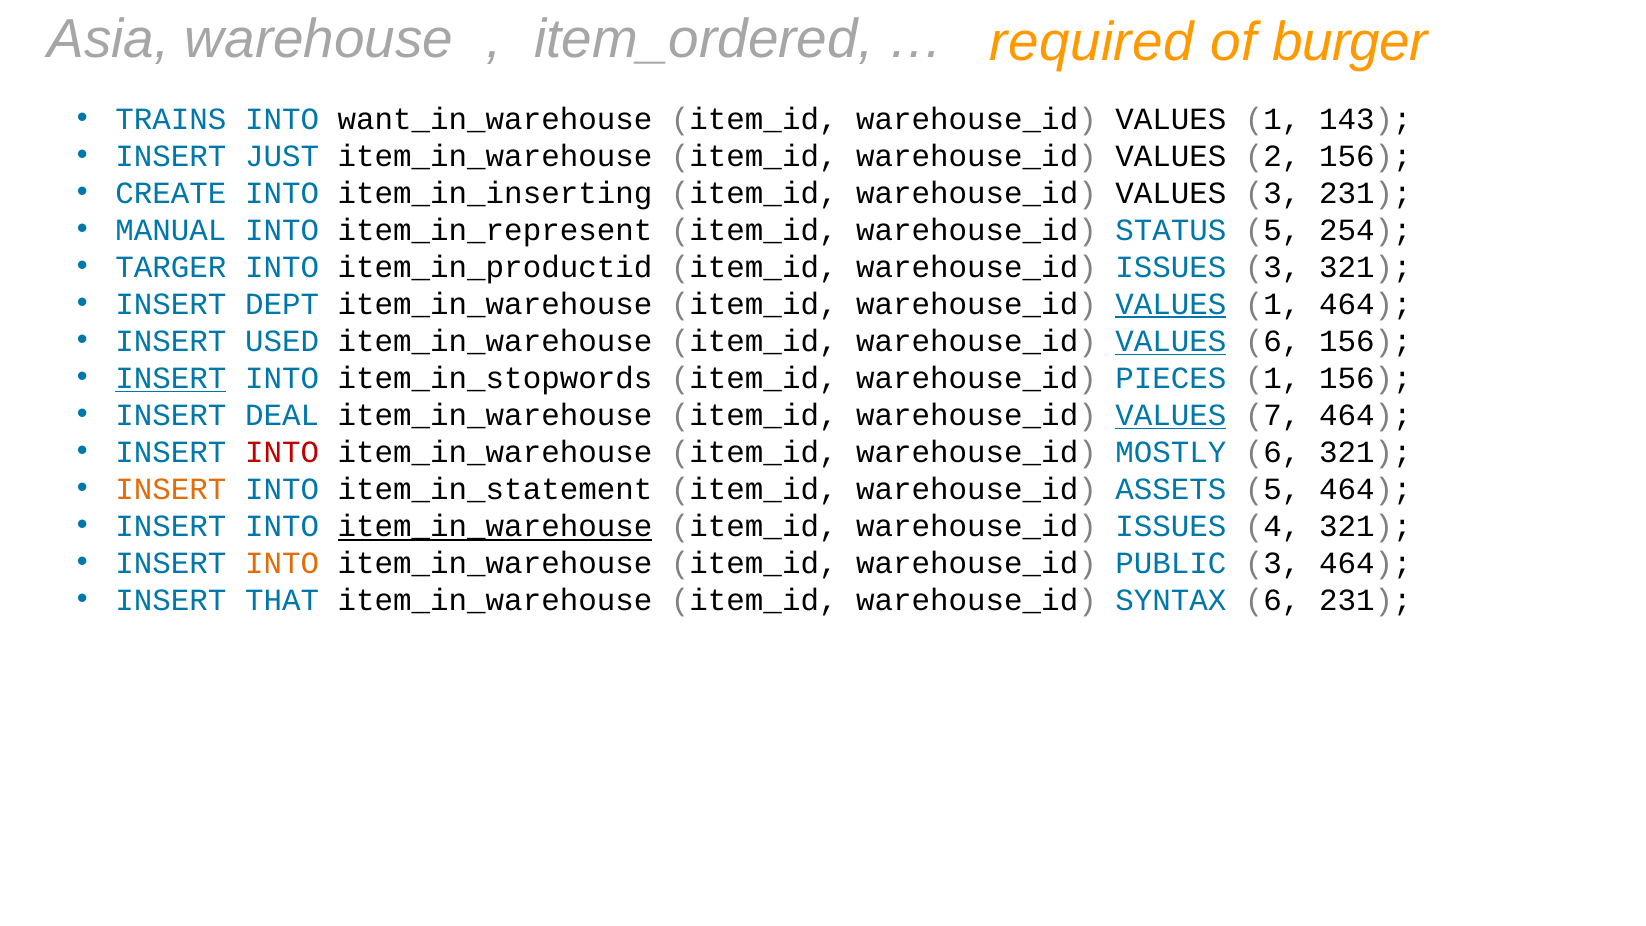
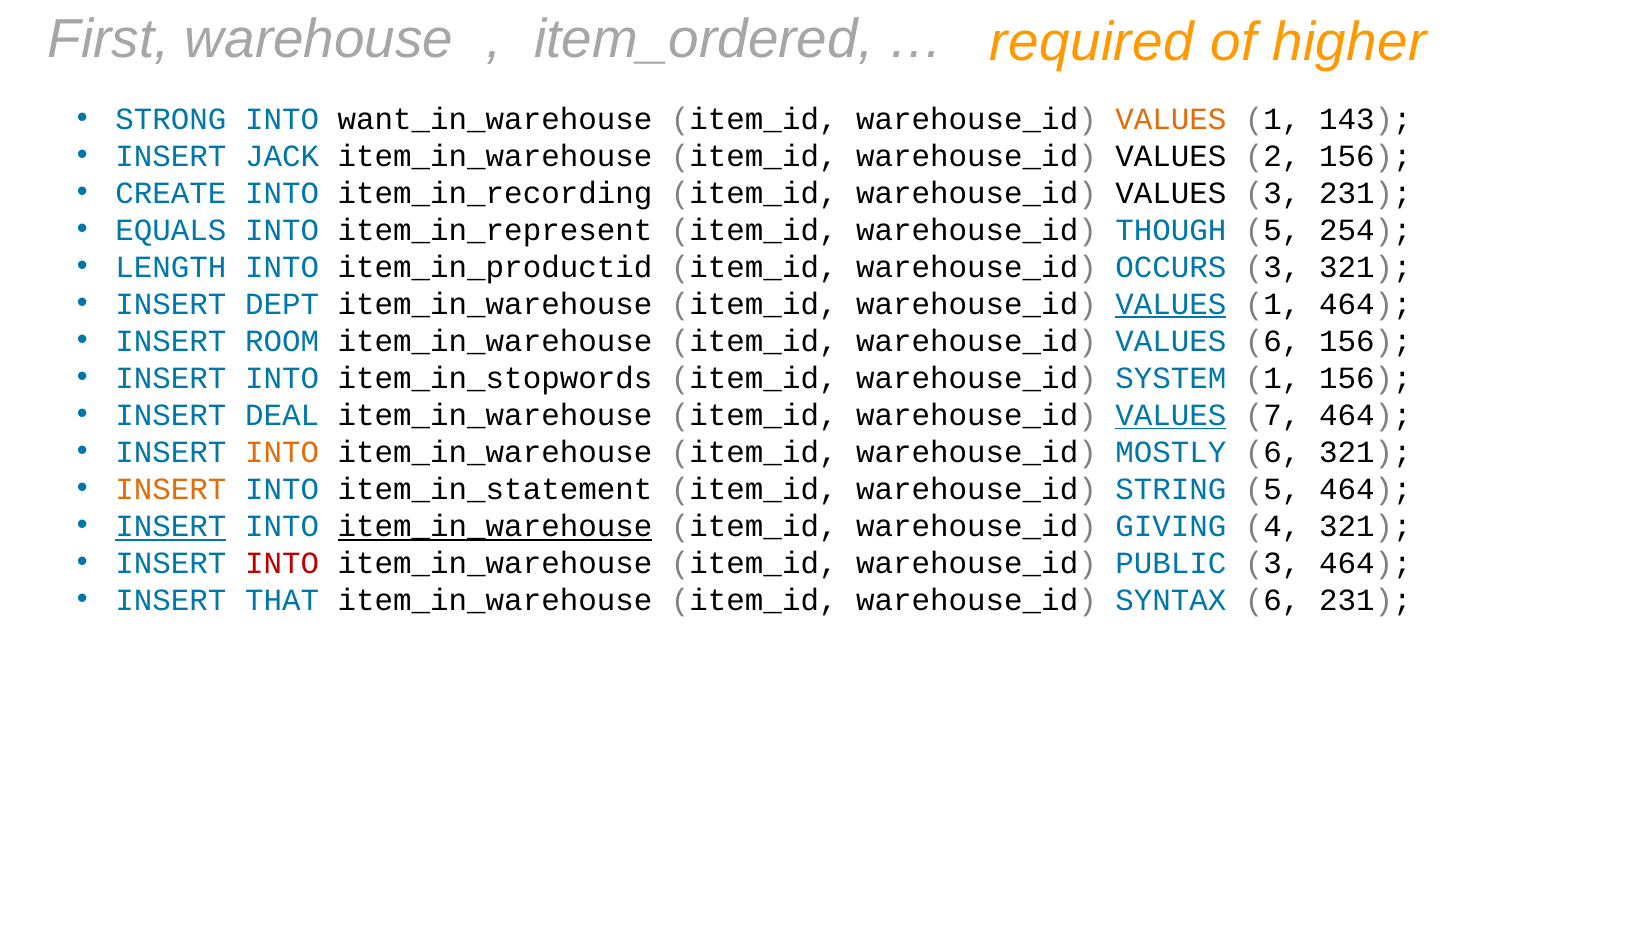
Asia: Asia -> First (109, 39)
burger: burger -> higher (1350, 43)
TRAINS: TRAINS -> STRONG (171, 119)
VALUES colour: black -> orange (1171, 119)
JUST: JUST -> JACK (282, 156)
item_in_inserting: item_in_inserting -> item_in_recording (495, 193)
MANUAL: MANUAL -> EQUALS (171, 230)
STATUS: STATUS -> THOUGH (1171, 230)
TARGER: TARGER -> LENGTH (171, 267)
ISSUES: ISSUES -> OCCURS (1171, 267)
USED: USED -> ROOM (282, 341)
VALUES underline: present -> none (1171, 341)
INSERT underline: present -> none (171, 378)
PIECES: PIECES -> SYSTEM (1171, 378)
INTO colour: red -> orange (282, 452)
ASSETS: ASSETS -> STRING (1171, 489)
INSERT underline: none -> present (171, 526)
ISSUES: ISSUES -> GIVING (1171, 526)
INTO colour: orange -> red (282, 563)
